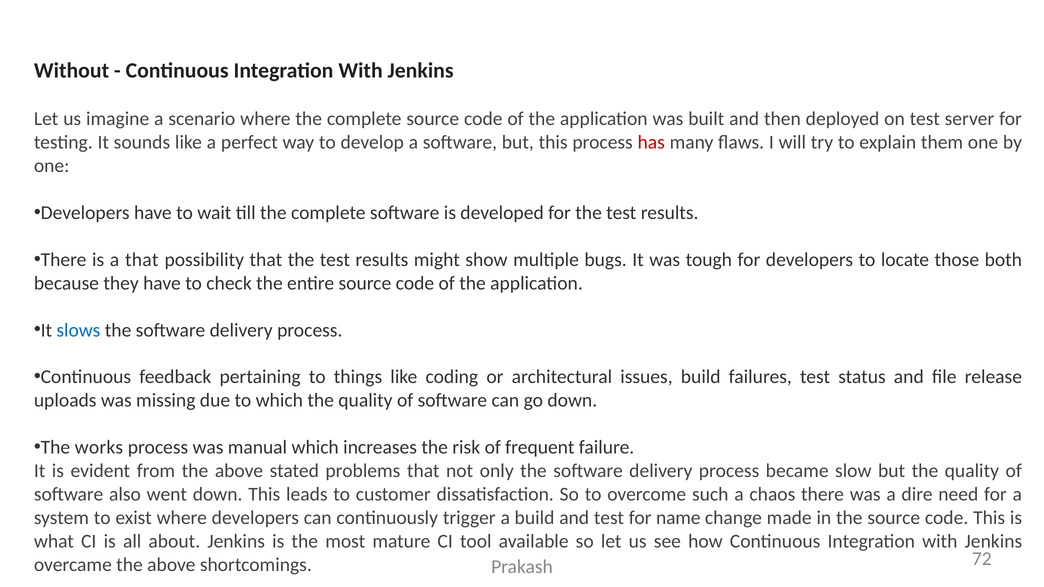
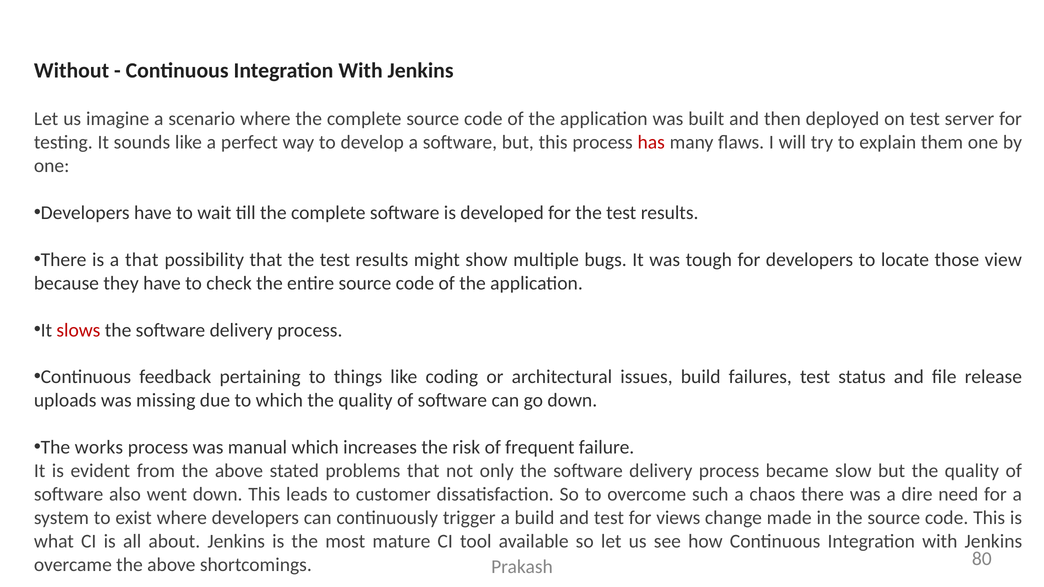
both: both -> view (1003, 260)
slows colour: blue -> red (78, 330)
name: name -> views (678, 518)
72: 72 -> 80 (982, 559)
